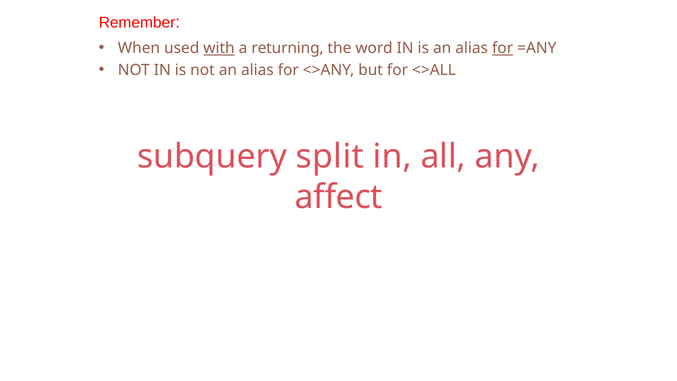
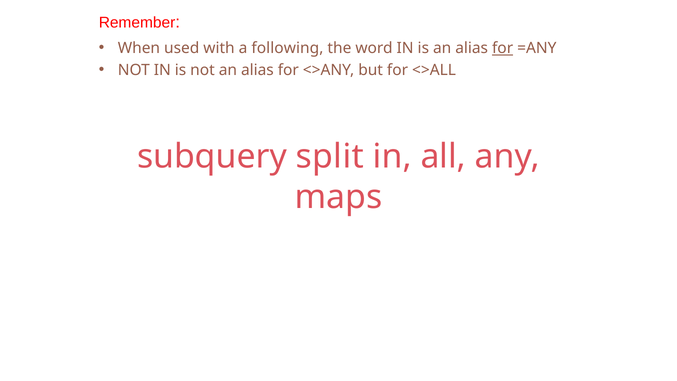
with underline: present -> none (219, 48)
returning: returning -> following (287, 48)
affect: affect -> maps (338, 197)
